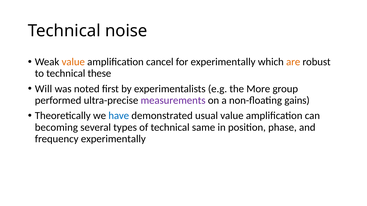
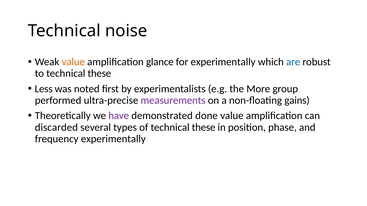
cancel: cancel -> glance (160, 62)
are colour: orange -> blue (293, 62)
Will: Will -> Less (44, 89)
have colour: blue -> purple (119, 116)
usual: usual -> done (206, 116)
becoming: becoming -> discarded (56, 128)
of technical same: same -> these (204, 128)
